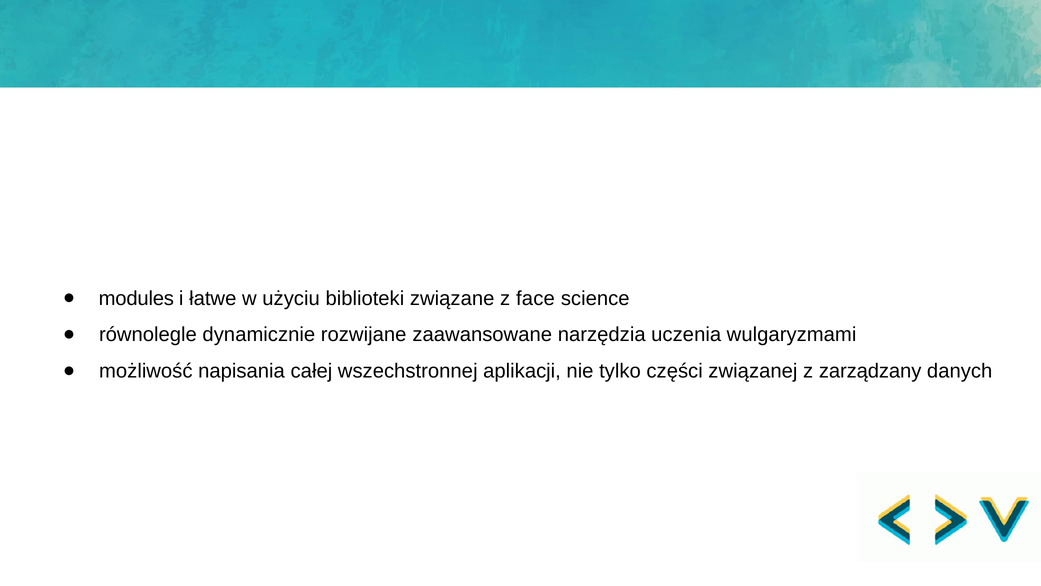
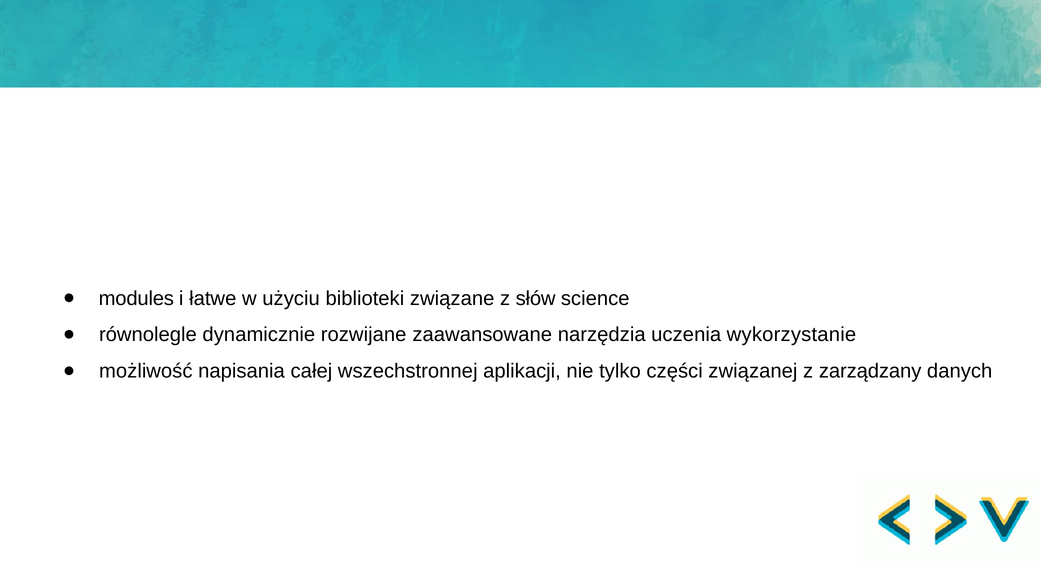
face: face -> słów (536, 298)
wulgaryzmami: wulgaryzmami -> wykorzystanie (791, 335)
